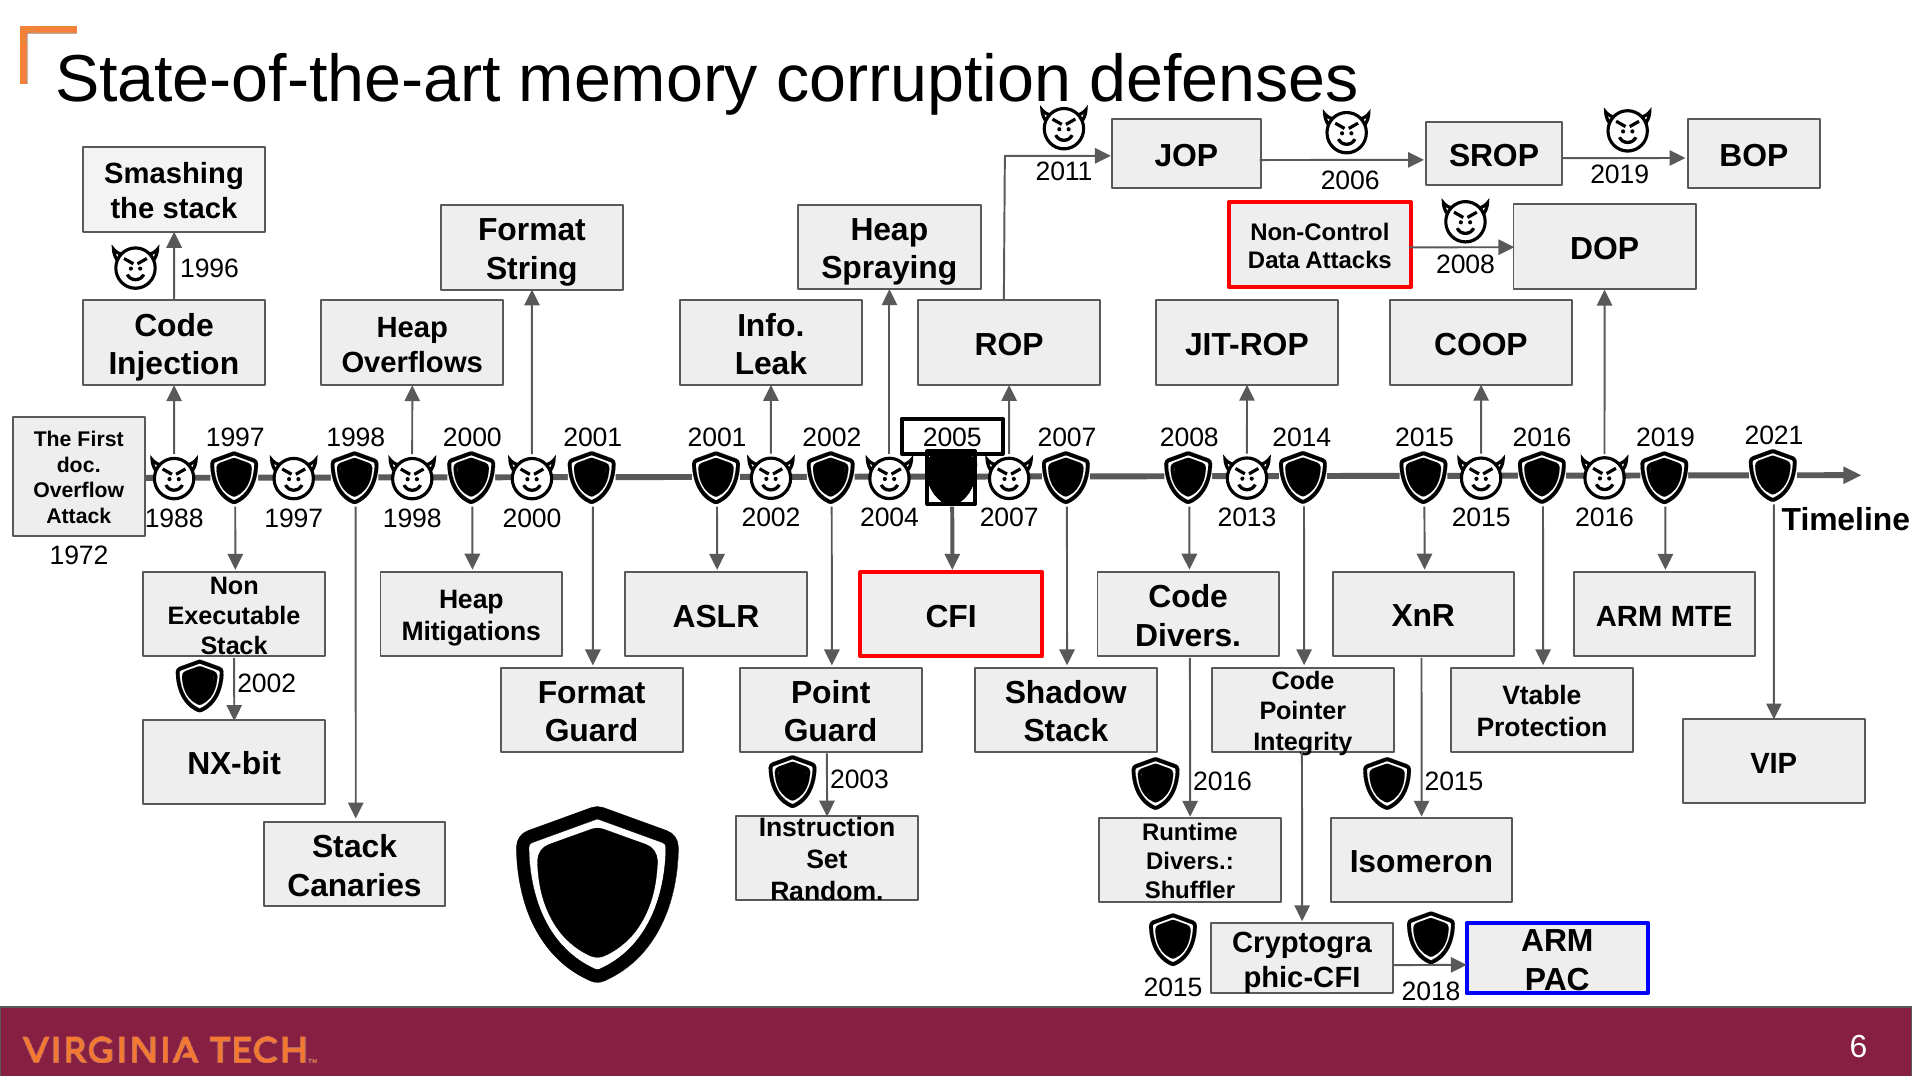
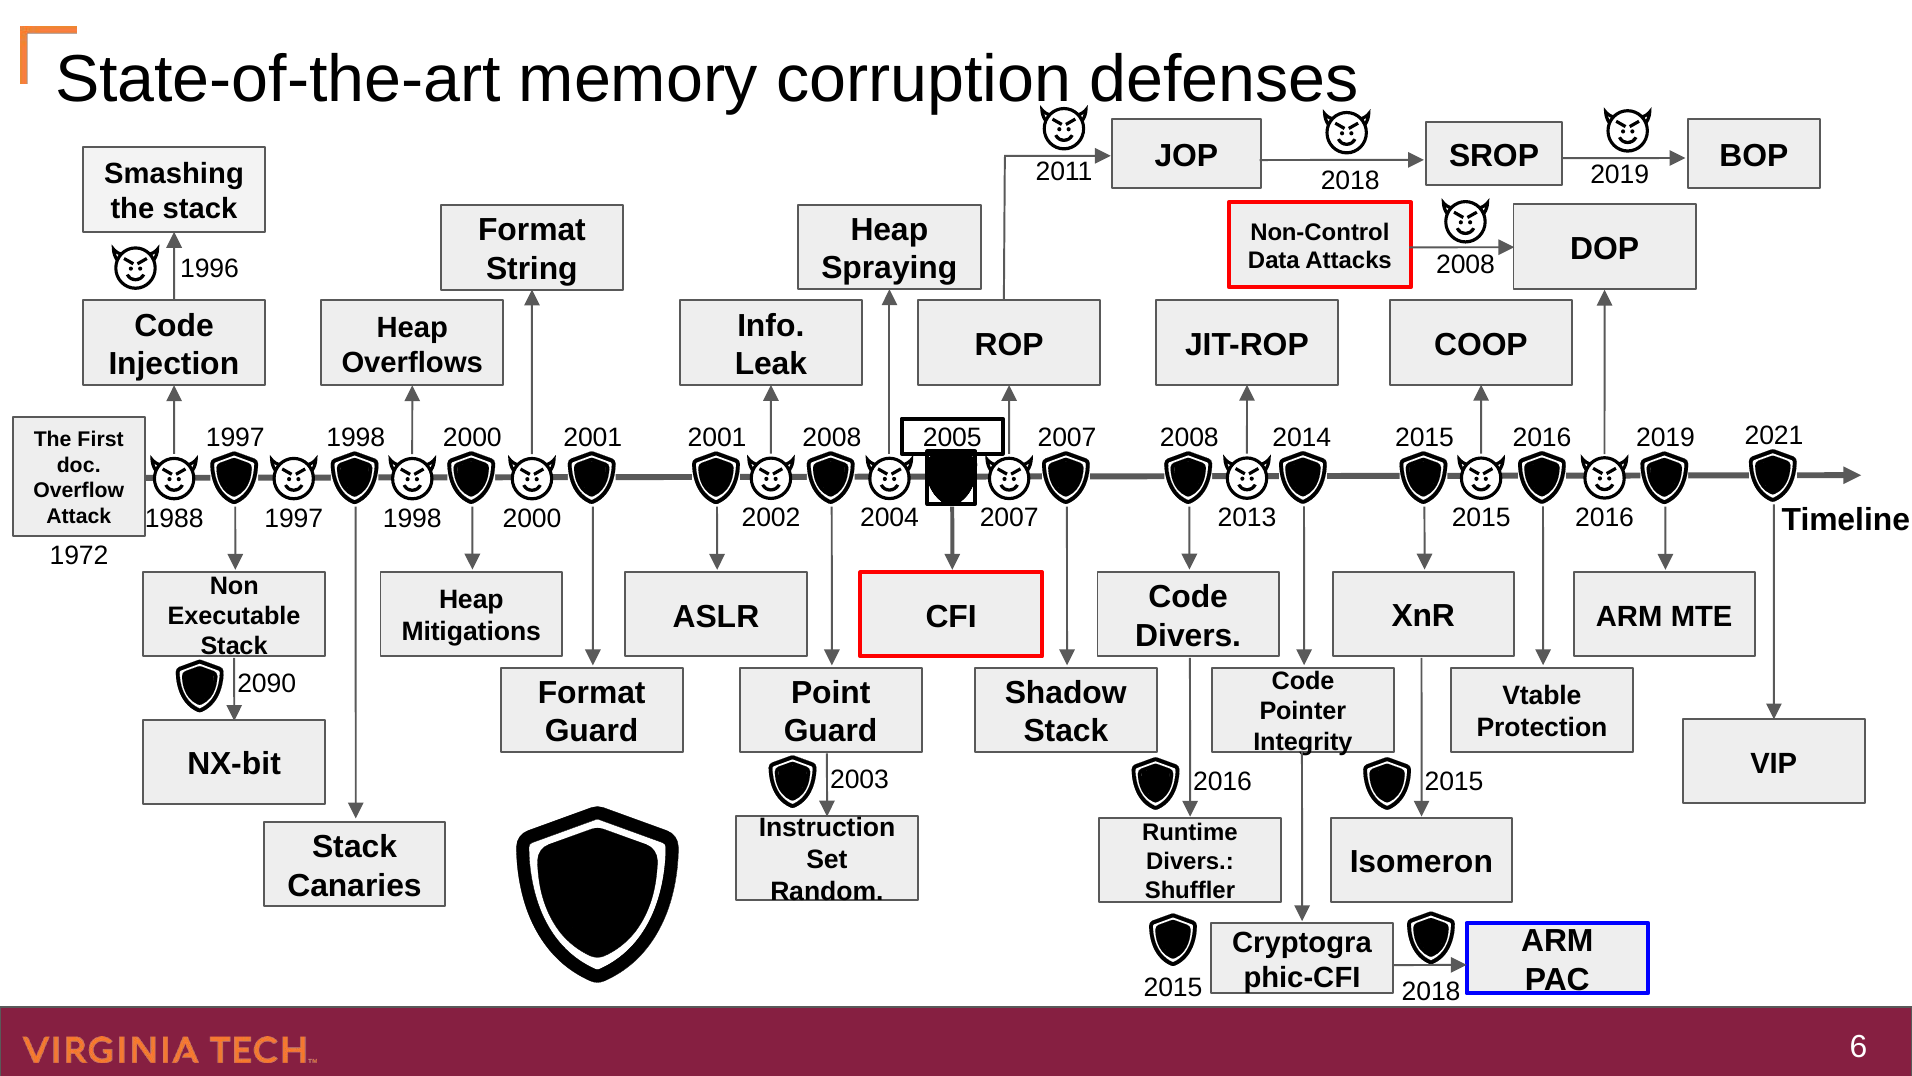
2006: 2006 -> 2018 (1350, 181)
2002: 2002 -> 2008 (832, 438)
2002: 2002 -> 2090 (267, 684)
